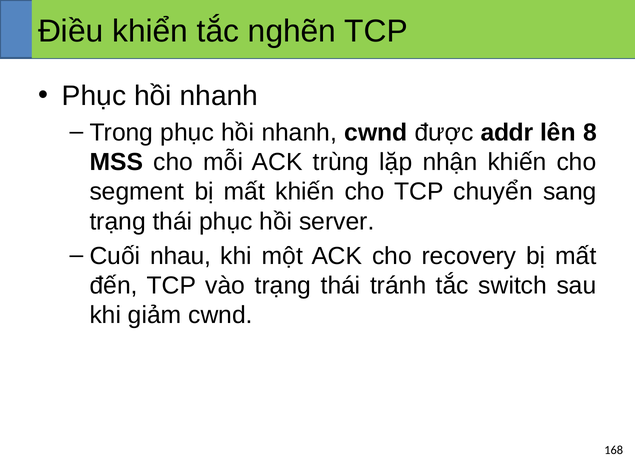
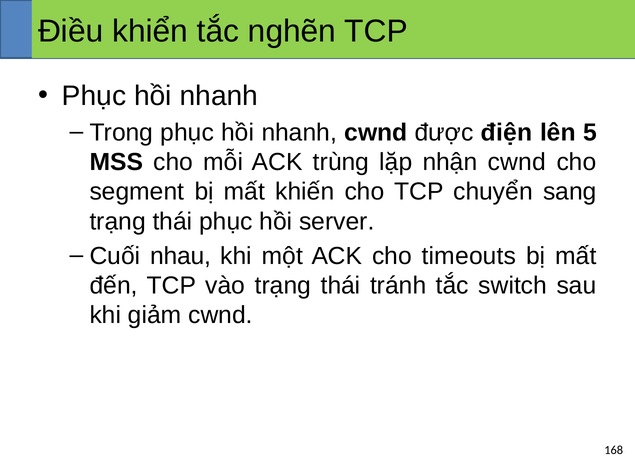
addr: addr -> điện (507, 133)
8: 8 -> 5 (590, 133)
nhận khiến: khiến -> cwnd (517, 162)
recovery: recovery -> timeouts (469, 256)
